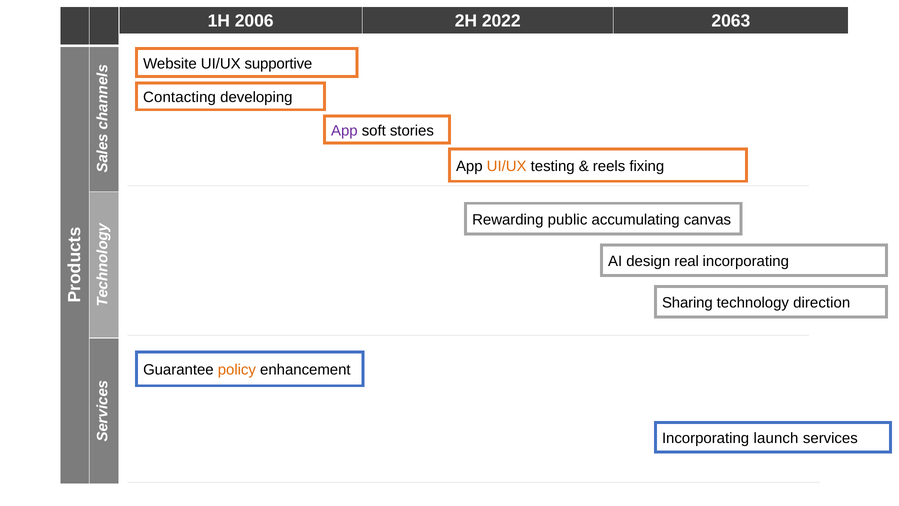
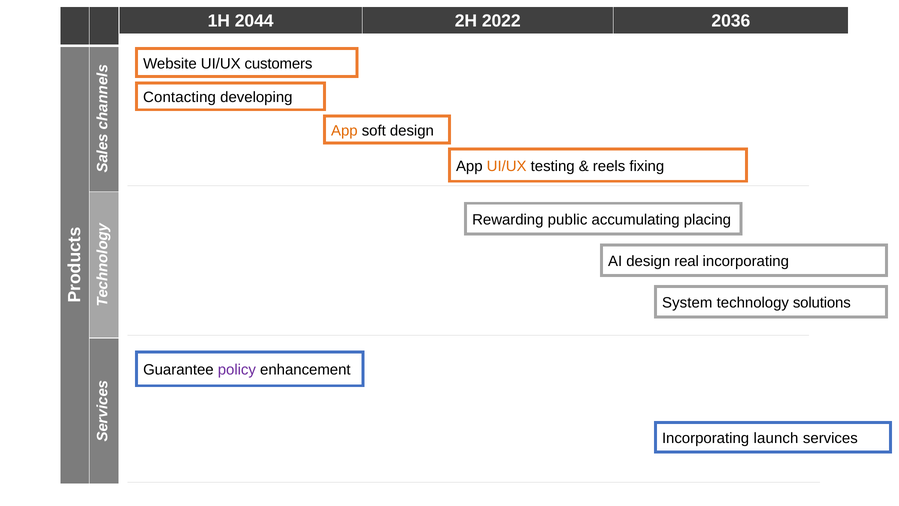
2006: 2006 -> 2044 (254, 21)
2063: 2063 -> 2036 (731, 21)
supportive: supportive -> customers (278, 64)
App colour: purple -> orange (344, 131)
soft stories: stories -> design (412, 131)
canvas: canvas -> placing (707, 219)
Sharing: Sharing -> System (687, 303)
direction: direction -> solutions (822, 303)
policy colour: orange -> purple (237, 370)
